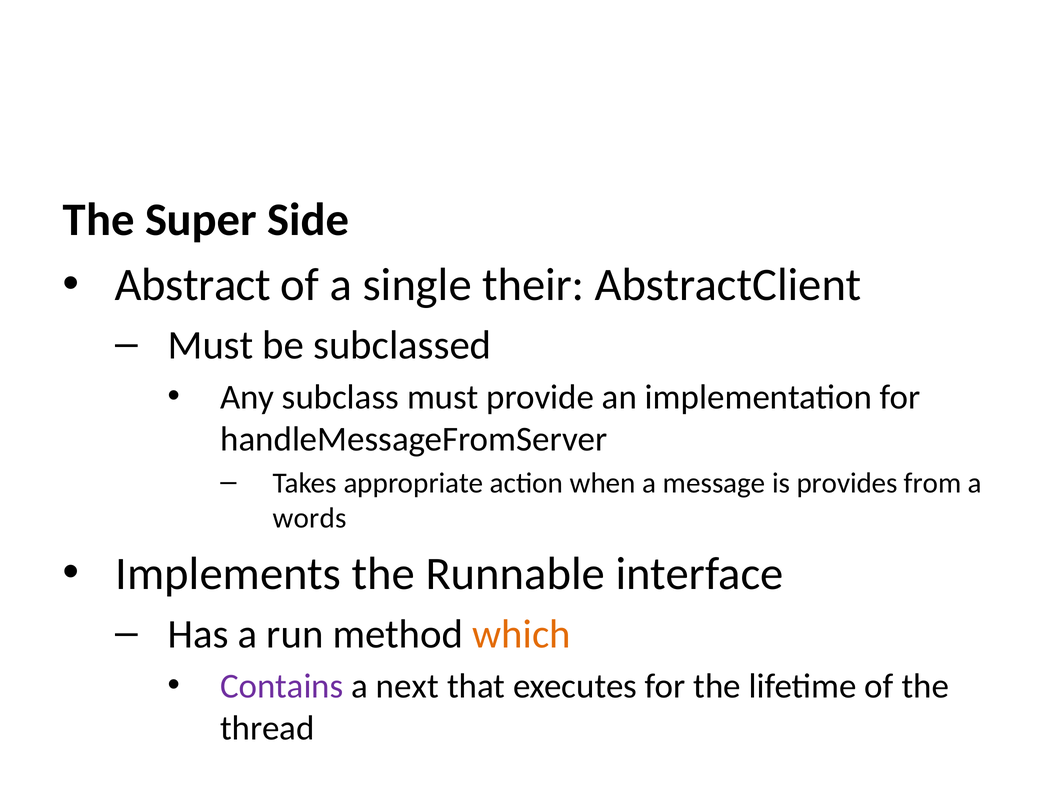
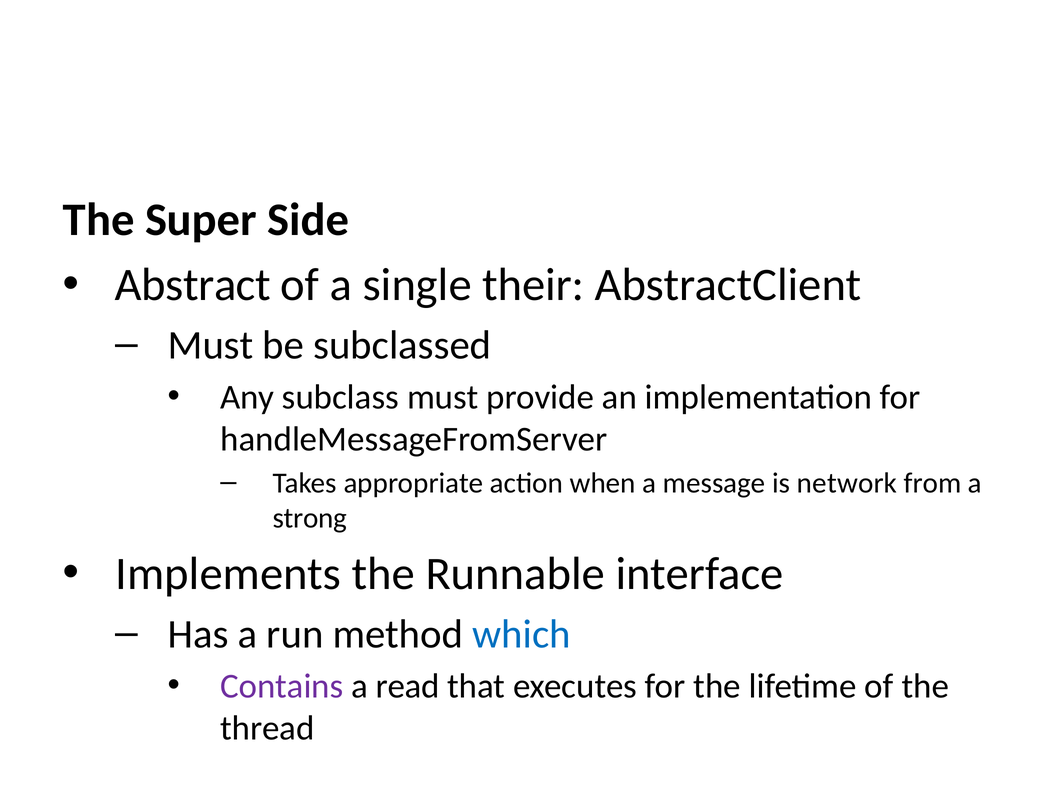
provides: provides -> network (847, 483)
words: words -> strong (310, 518)
which colour: orange -> blue (521, 635)
next: next -> read (408, 687)
